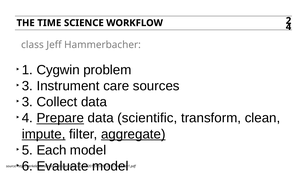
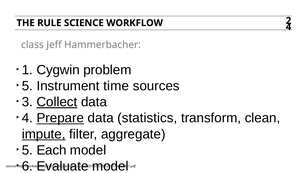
TIME: TIME -> RULE (49, 23)
3: 3 -> 5 (27, 86)
care: care -> time (116, 86)
Collect underline: none -> present (57, 102)
scientific: scientific -> statistics (147, 118)
aggregate underline: present -> none (133, 134)
